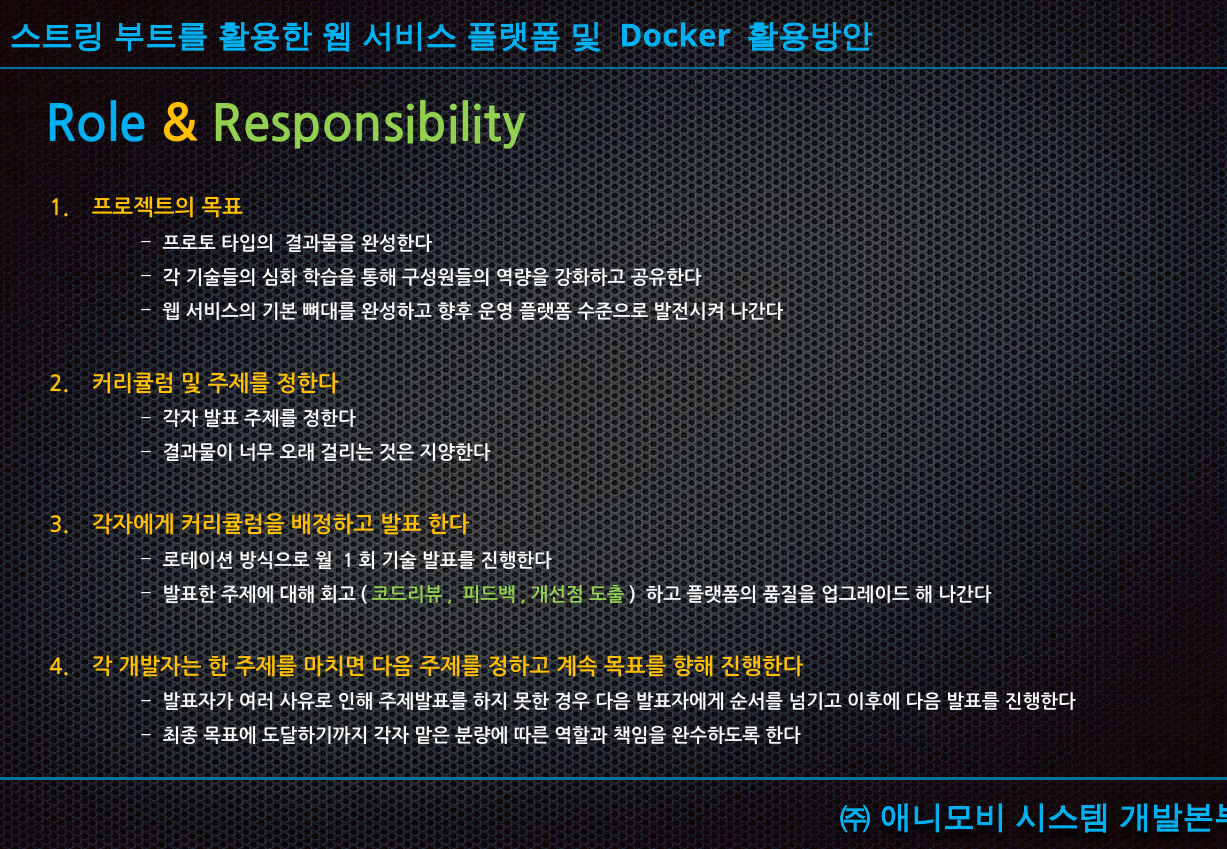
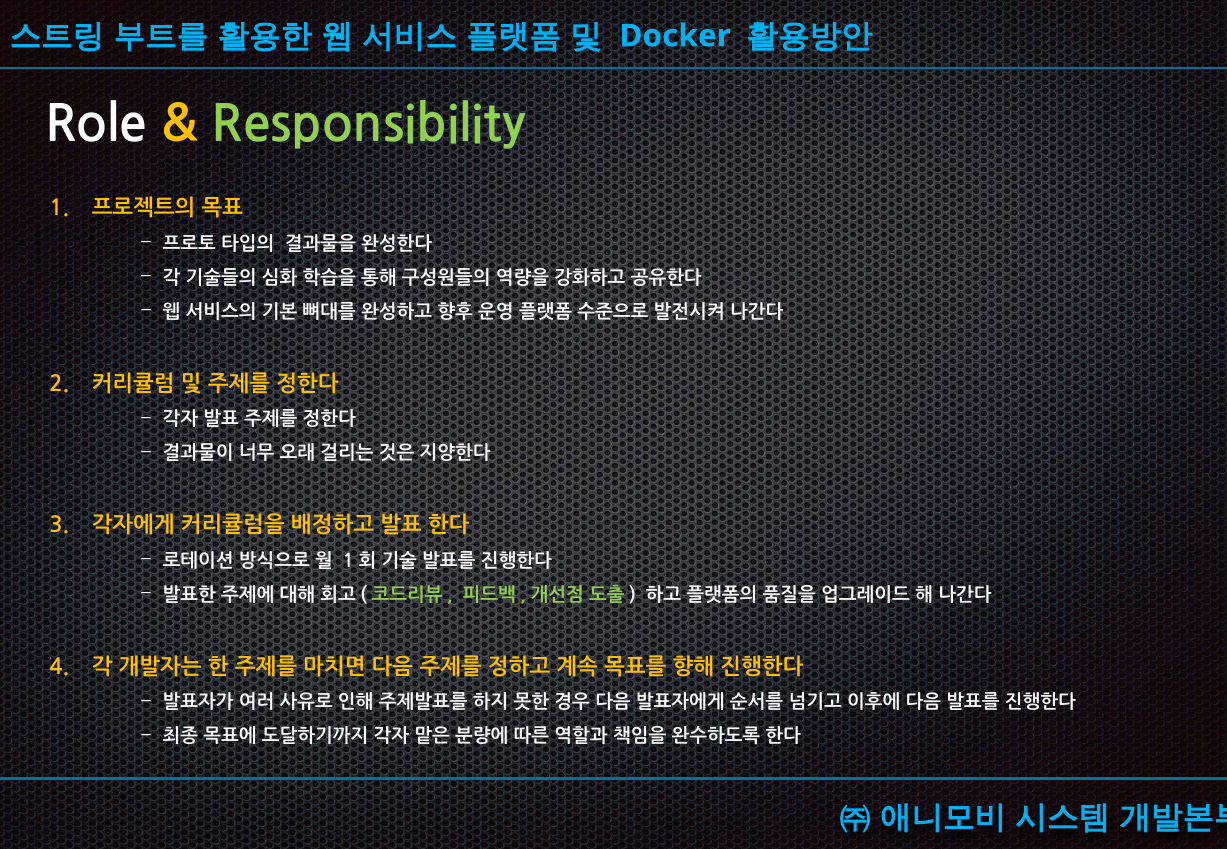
Role colour: light blue -> white (96, 125)
